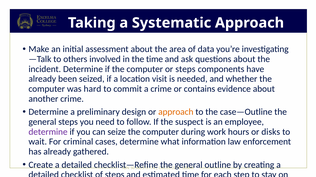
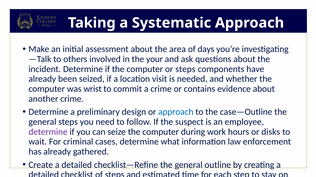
of data: data -> days (206, 49)
the time: time -> your (155, 59)
hard: hard -> wrist (93, 89)
approach colour: orange -> blue (176, 112)
